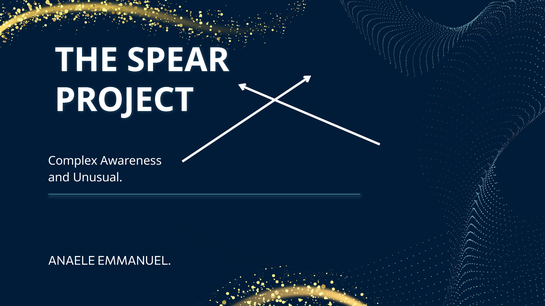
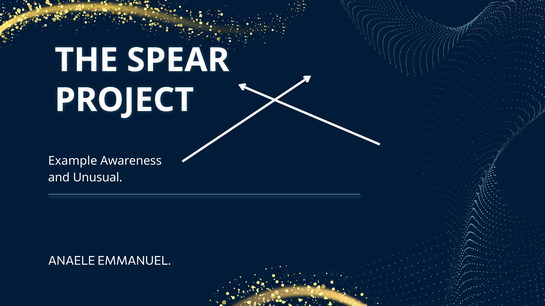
Complex: Complex -> Example (73, 161)
